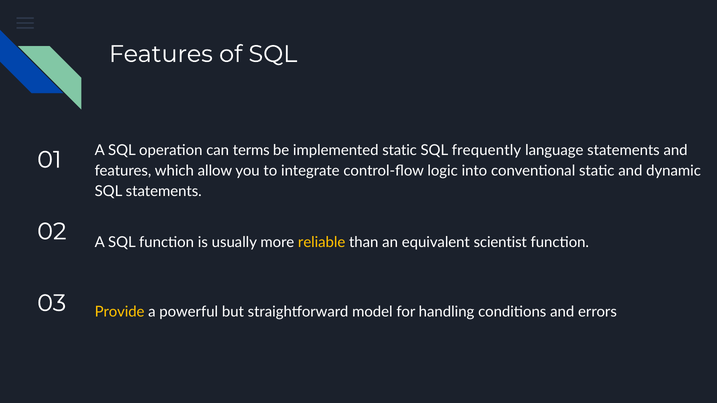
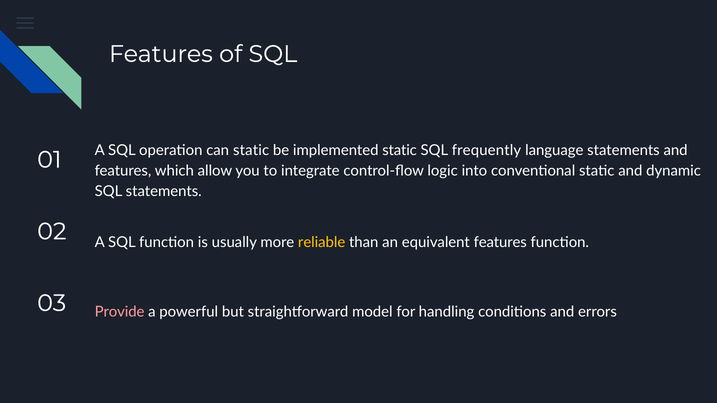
can terms: terms -> static (251, 150)
equivalent scientist: scientist -> features (500, 243)
Provide colour: yellow -> pink (120, 312)
